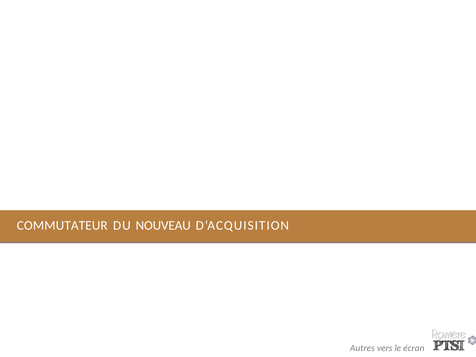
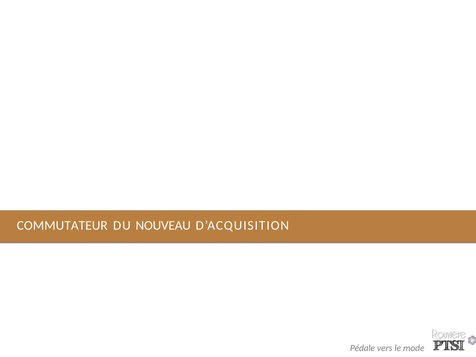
Autres: Autres -> Pédale (363, 348)
écran: écran -> mode (414, 348)
